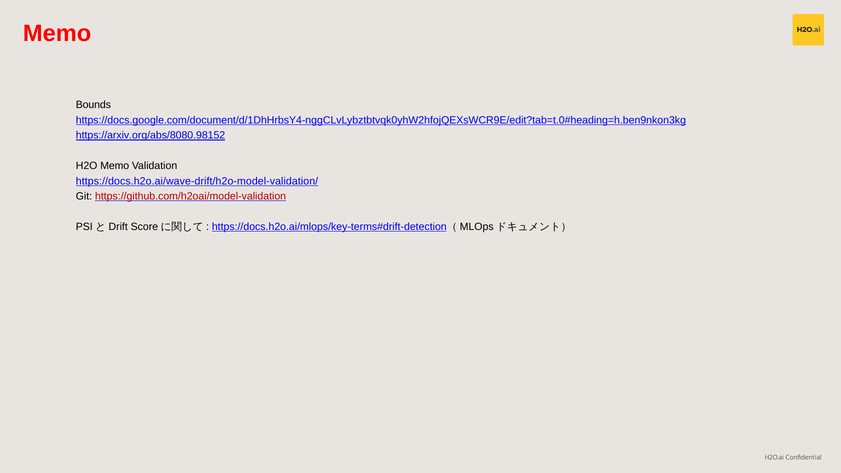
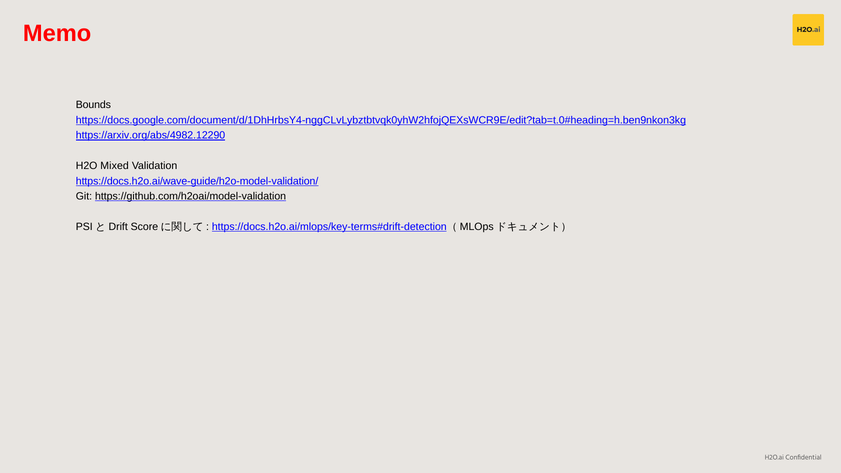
https://arxiv.org/abs/8080.98152: https://arxiv.org/abs/8080.98152 -> https://arxiv.org/abs/4982.12290 (151, 135)
H2O Memo: Memo -> Mixed (115, 166)
https://docs.h2o.ai/wave-drift/h2o-model-validation/: https://docs.h2o.ai/wave-drift/h2o-model-validation/ -> https://docs.h2o.ai/wave-guide/h2o-model-validation/ (197, 181)
https://github.com/h2oai/model-validation colour: red -> black (191, 196)
